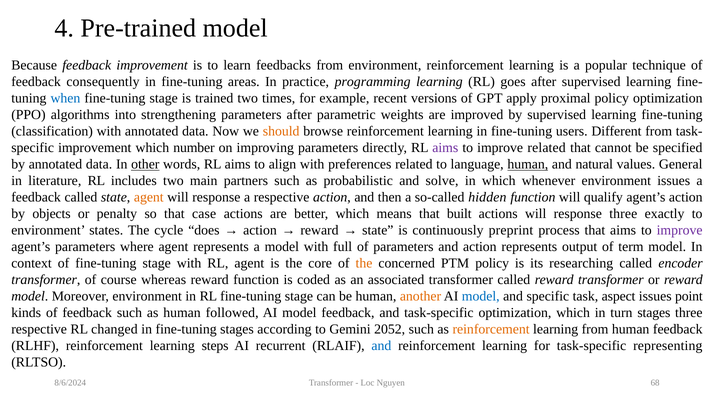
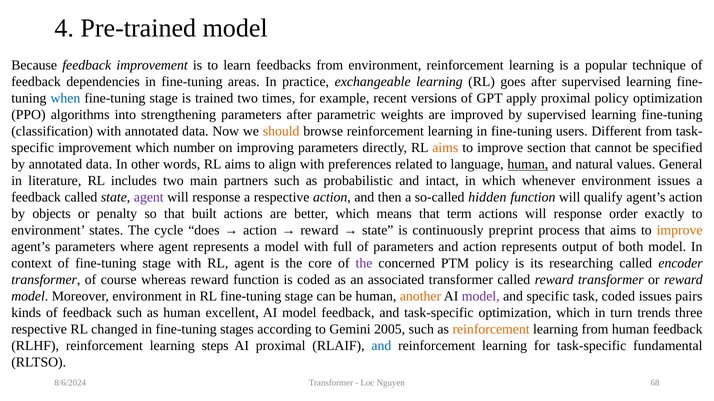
consequently: consequently -> dependencies (103, 82)
programming: programming -> exchangeable (373, 82)
aims colour: purple -> orange (445, 148)
improve related: related -> section (547, 148)
other underline: present -> none (145, 165)
solve: solve -> intact (442, 181)
agent colour: orange -> purple (149, 198)
case: case -> built (204, 214)
built: built -> term (459, 214)
response three: three -> order (623, 214)
improve colour: purple -> orange (680, 231)
term: term -> both (631, 247)
the colour: orange -> purple (364, 264)
model colour: blue -> purple (481, 297)
task aspect: aspect -> coded (618, 297)
point: point -> pairs (689, 297)
followed: followed -> excellent (232, 313)
turn stages: stages -> trends (654, 313)
2052: 2052 -> 2005 (390, 330)
AI recurrent: recurrent -> proximal (281, 346)
representing: representing -> fundamental (668, 346)
